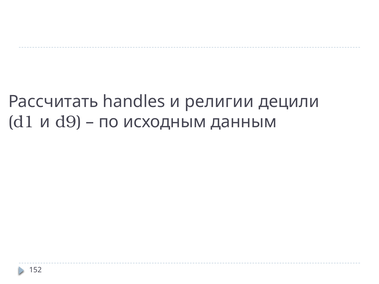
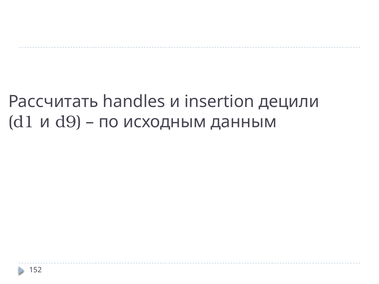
религии: религии -> insertion (219, 102)
